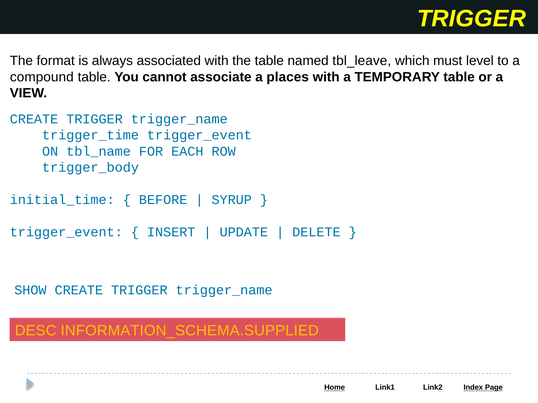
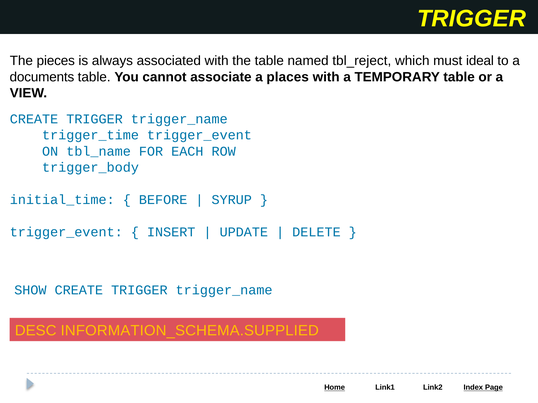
format: format -> pieces (56, 61)
tbl_leave: tbl_leave -> tbl_reject (362, 61)
level: level -> ideal (480, 61)
compound: compound -> documents (42, 77)
